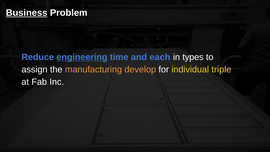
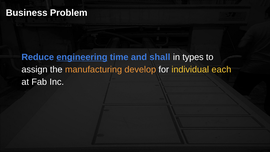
Business underline: present -> none (27, 13)
each: each -> shall (160, 57)
triple: triple -> each (221, 70)
